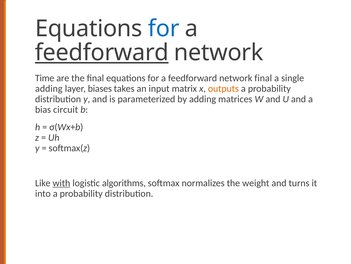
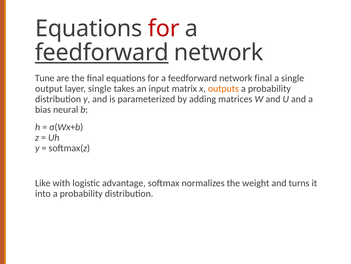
for colour: blue -> red (164, 29)
Time: Time -> Tune (45, 78)
adding: adding -> output (49, 88)
layer biases: biases -> single (100, 88)
circuit: circuit -> neural (66, 109)
with underline: present -> none (61, 183)
algorithms: algorithms -> advantage (124, 183)
